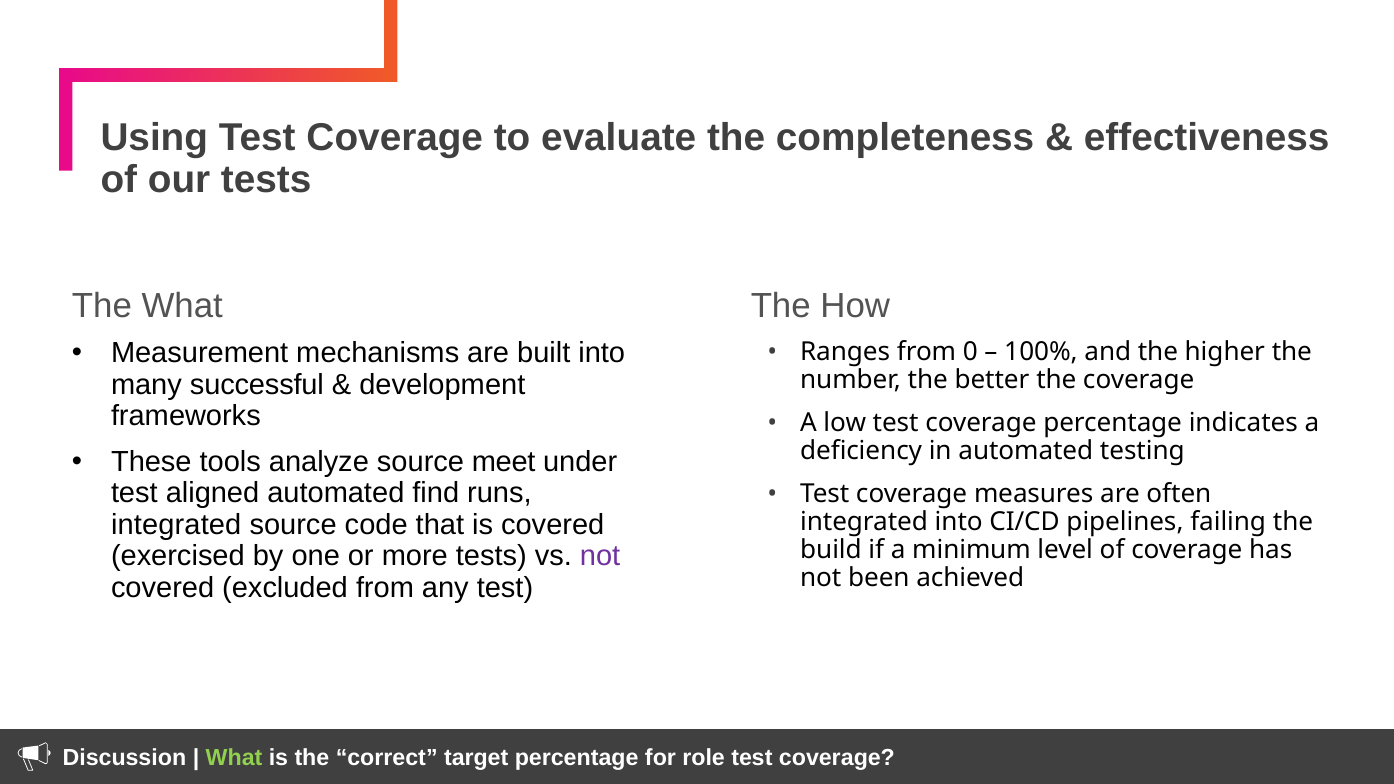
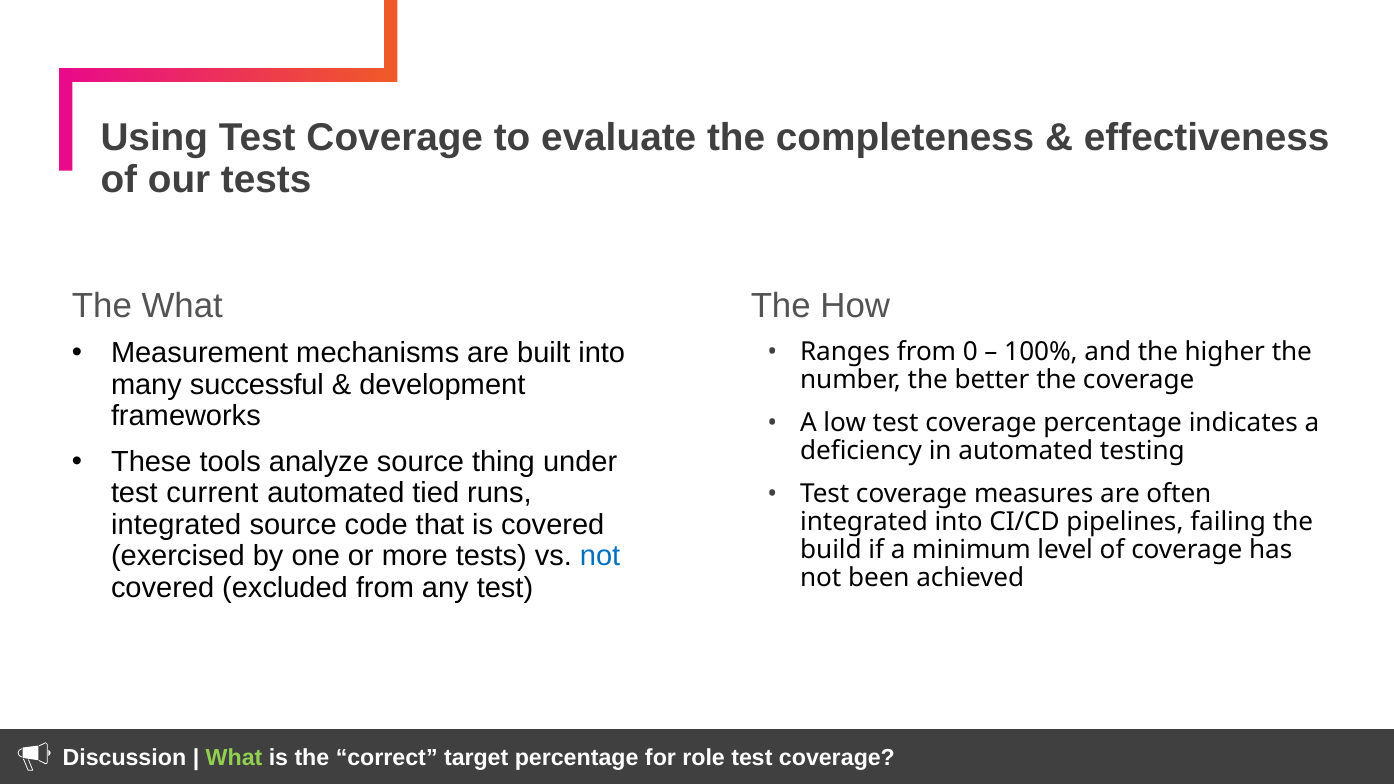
meet: meet -> thing (503, 462)
aligned: aligned -> current (212, 493)
find: find -> tied (436, 493)
not colour: purple -> blue (600, 556)
